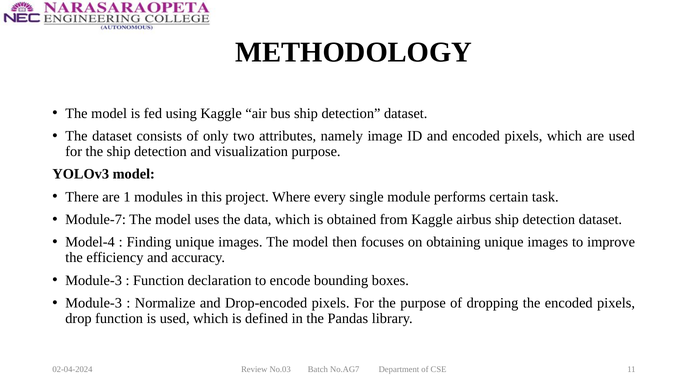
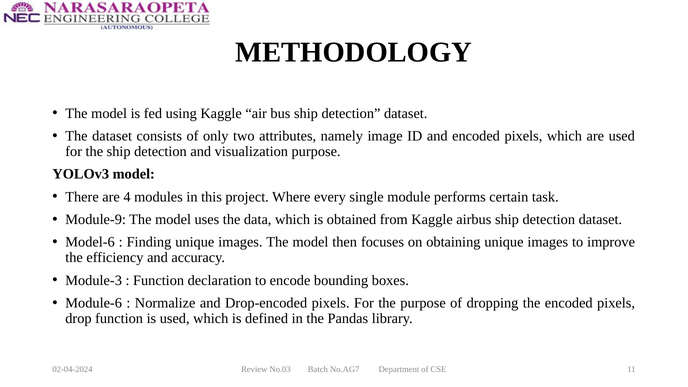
1: 1 -> 4 (127, 197)
Module-7: Module-7 -> Module-9 (96, 219)
Model-4: Model-4 -> Model-6 (90, 242)
Module-3: Module-3 -> Module-6 (94, 303)
